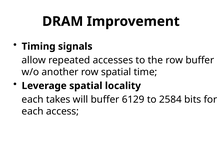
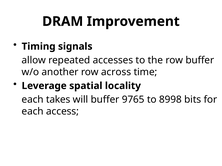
row spatial: spatial -> across (116, 72)
6129: 6129 -> 9765 (133, 100)
2584: 2584 -> 8998 (170, 100)
